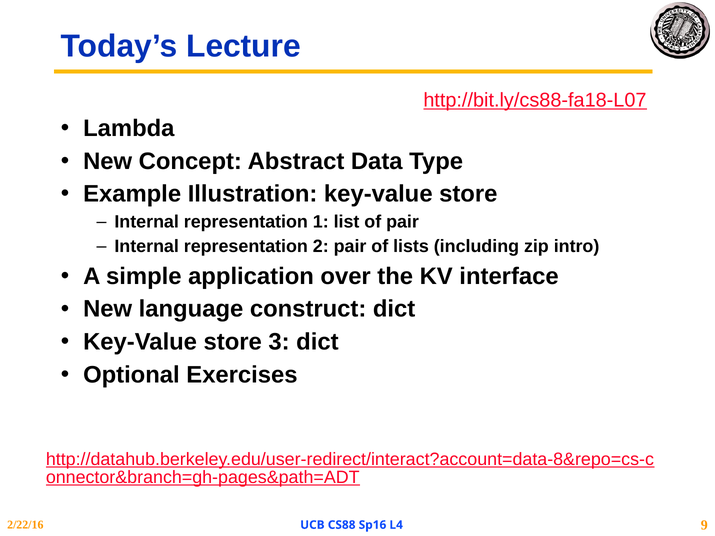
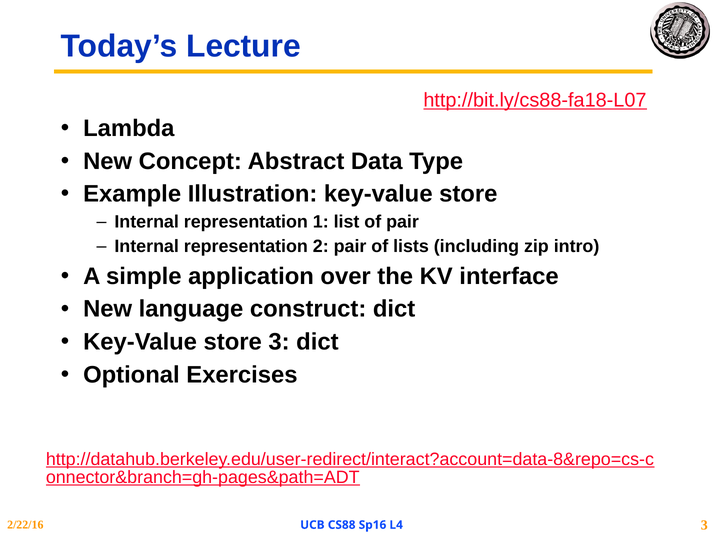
L4 9: 9 -> 3 (704, 525)
